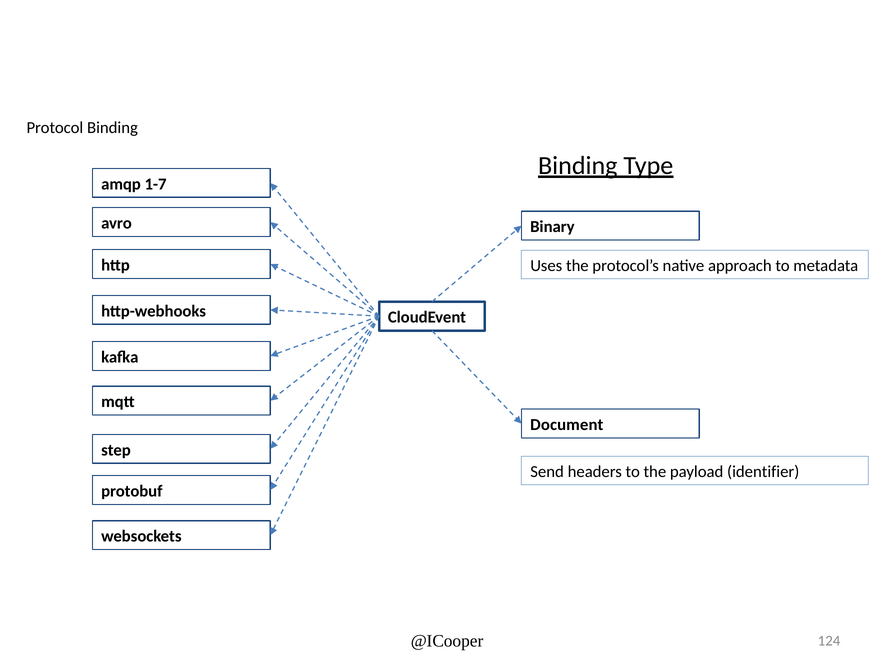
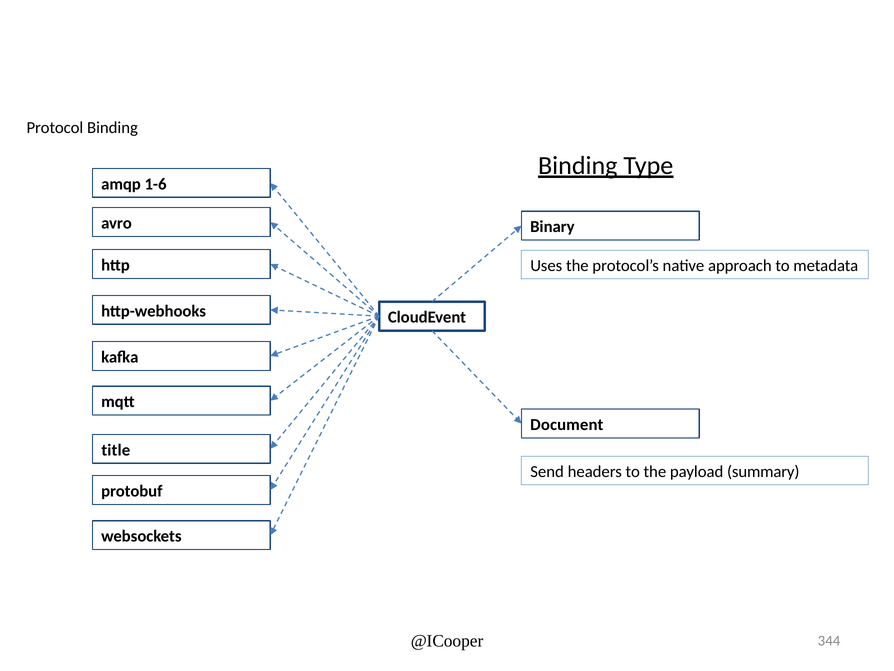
1-7: 1-7 -> 1-6 (156, 184)
step: step -> title (116, 450)
identifier: identifier -> summary (763, 471)
124: 124 -> 344 (829, 640)
